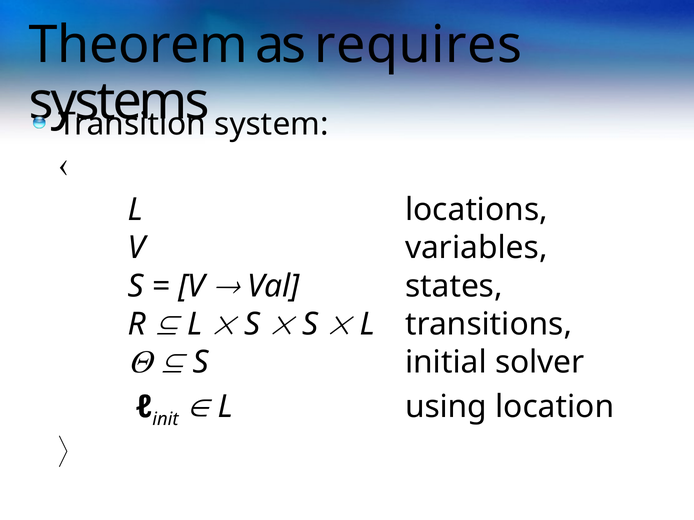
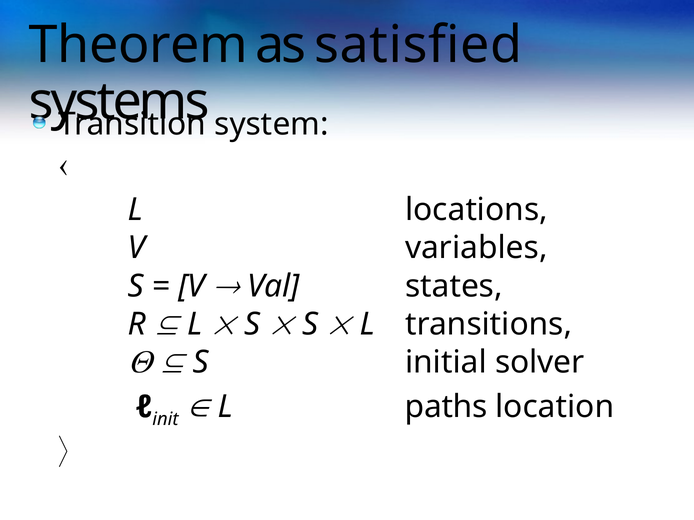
requires: requires -> satisfied (418, 45)
using: using -> paths (446, 407)
